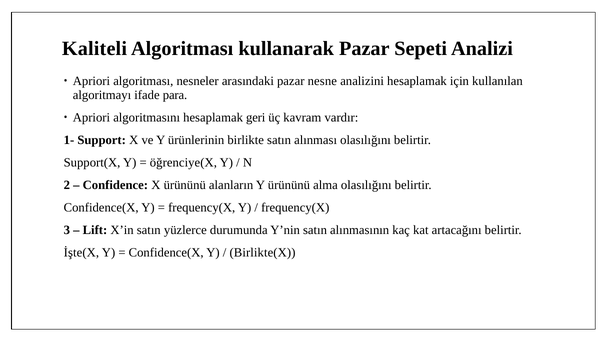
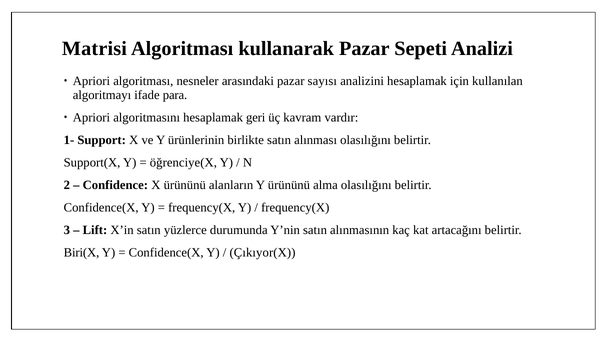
Kaliteli: Kaliteli -> Matrisi (94, 49)
nesne: nesne -> sayısı (322, 81)
İşte(X: İşte(X -> Biri(X (82, 253)
Birlikte(X: Birlikte(X -> Çıkıyor(X (262, 253)
